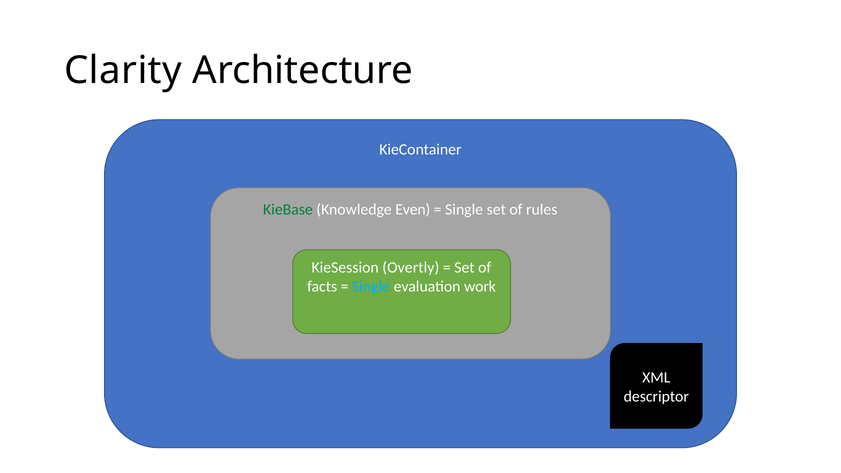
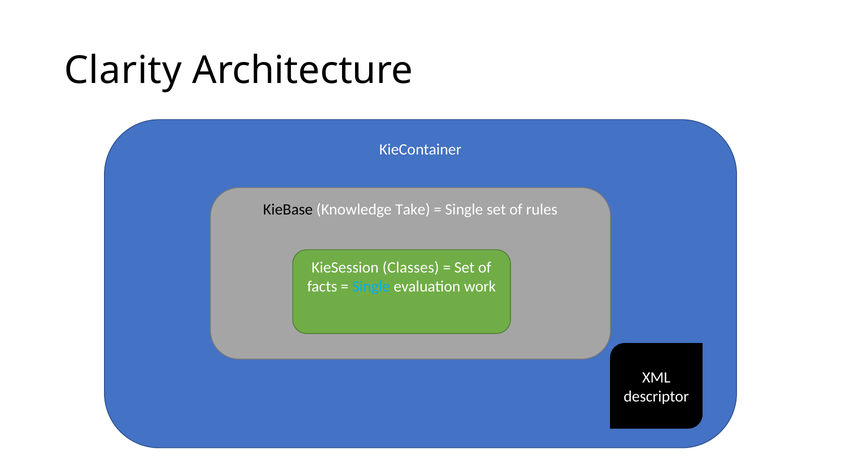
KieBase colour: green -> black (288, 210)
Even: Even -> Take (413, 210)
Overtly: Overtly -> Classes (411, 268)
